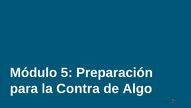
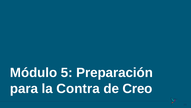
Algo: Algo -> Creo (137, 88)
